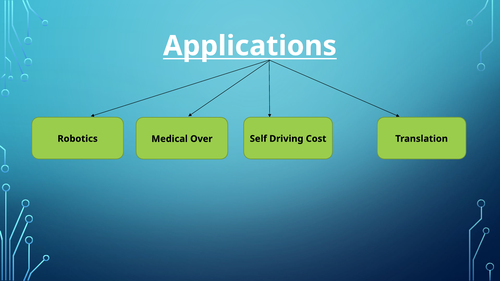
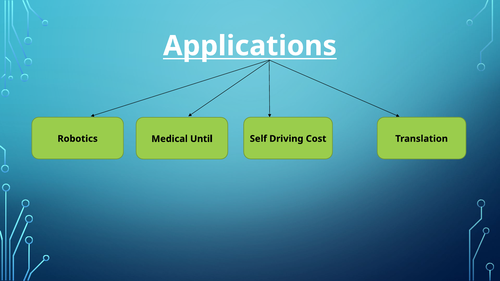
Over: Over -> Until (201, 139)
